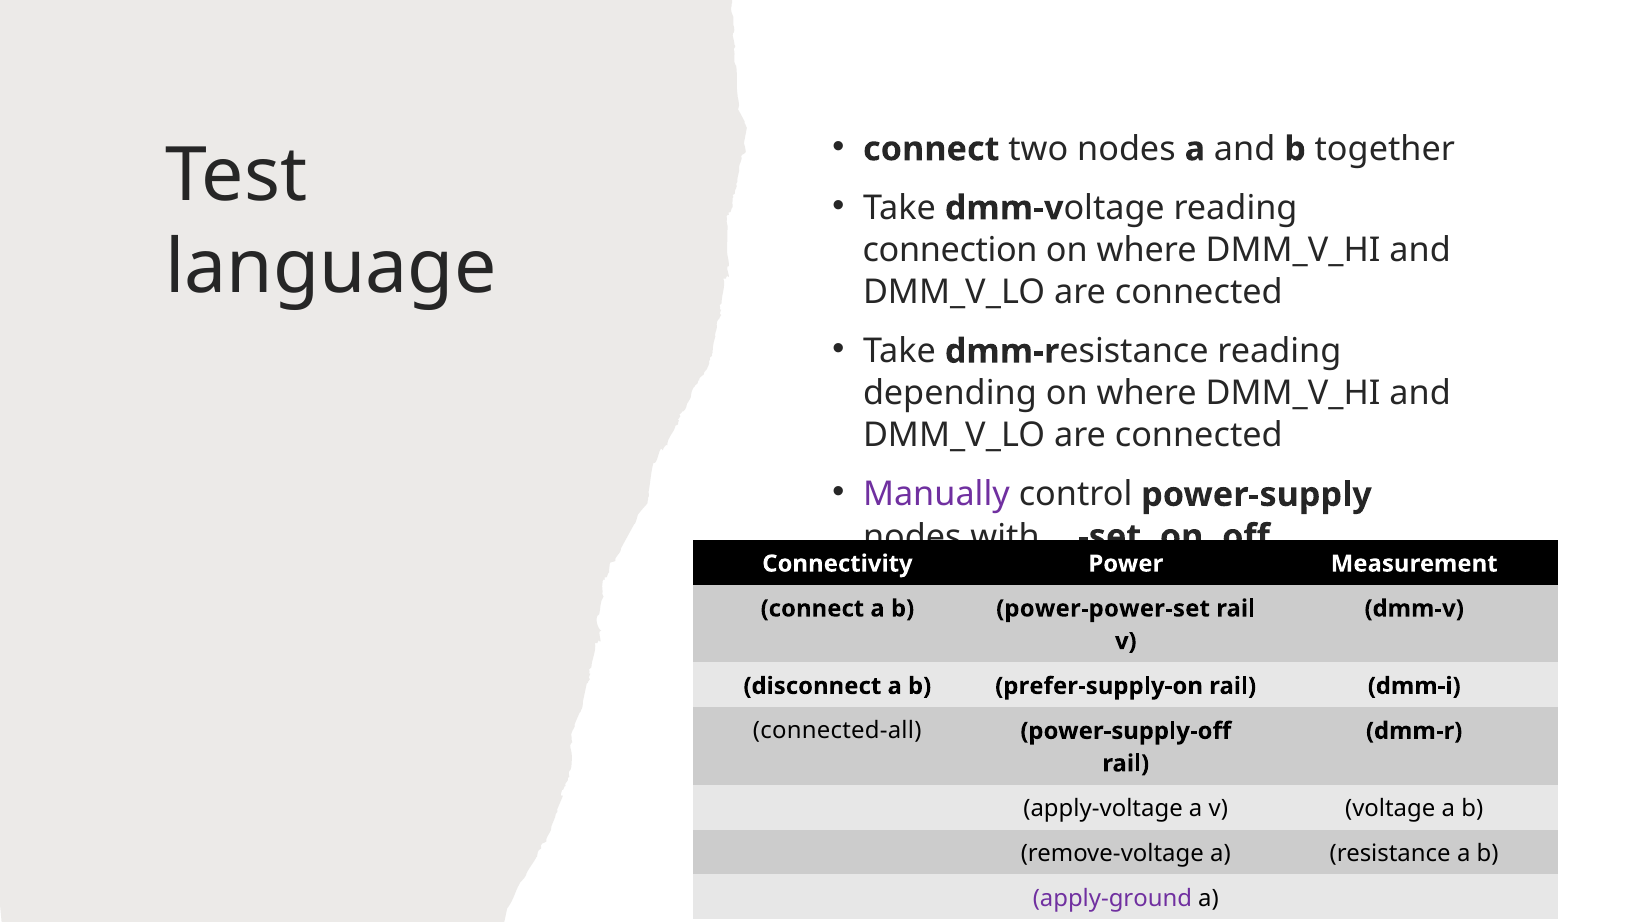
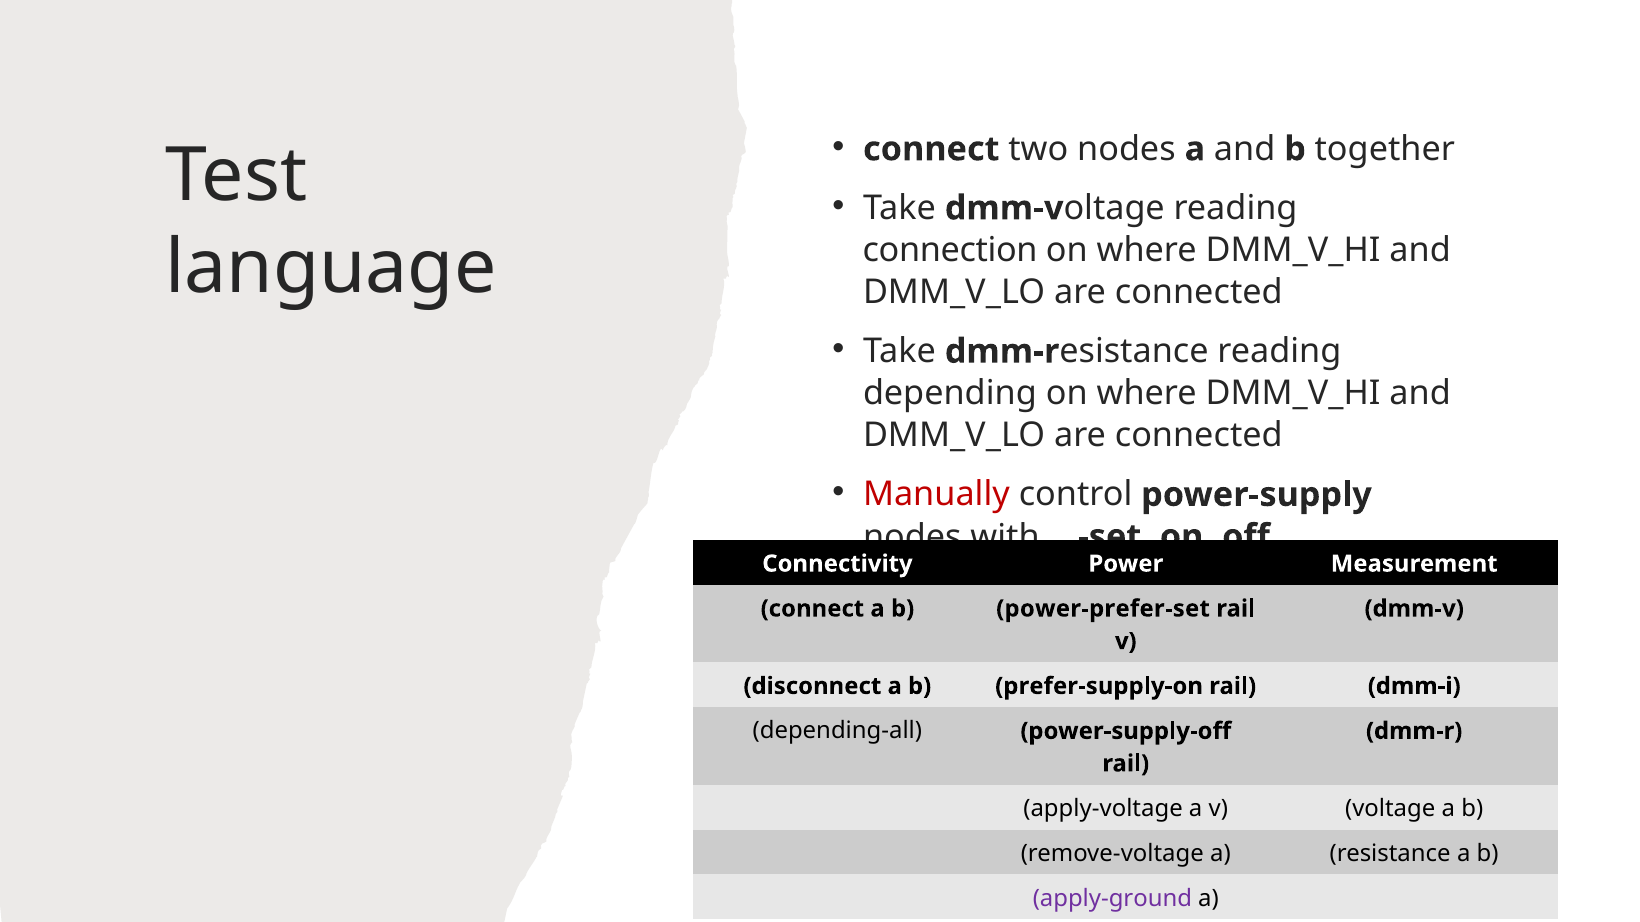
Manually colour: purple -> red (936, 495)
power-power-set: power-power-set -> power-prefer-set (1103, 609)
connected-all: connected-all -> depending-all (837, 731)
